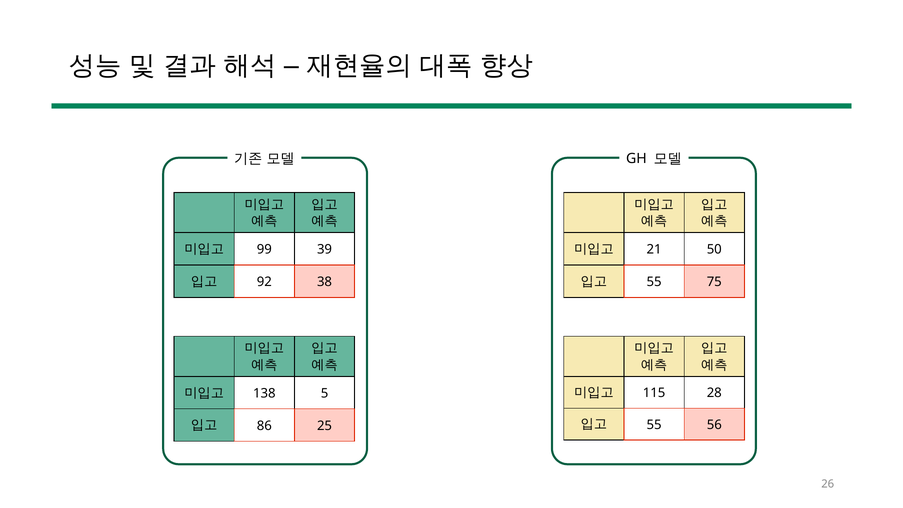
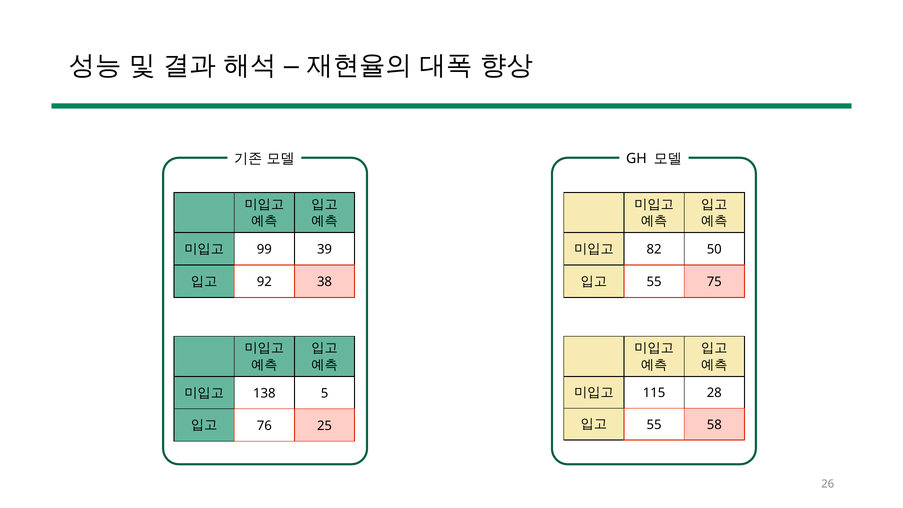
21: 21 -> 82 (654, 250)
56: 56 -> 58 (714, 425)
86: 86 -> 76 (264, 426)
